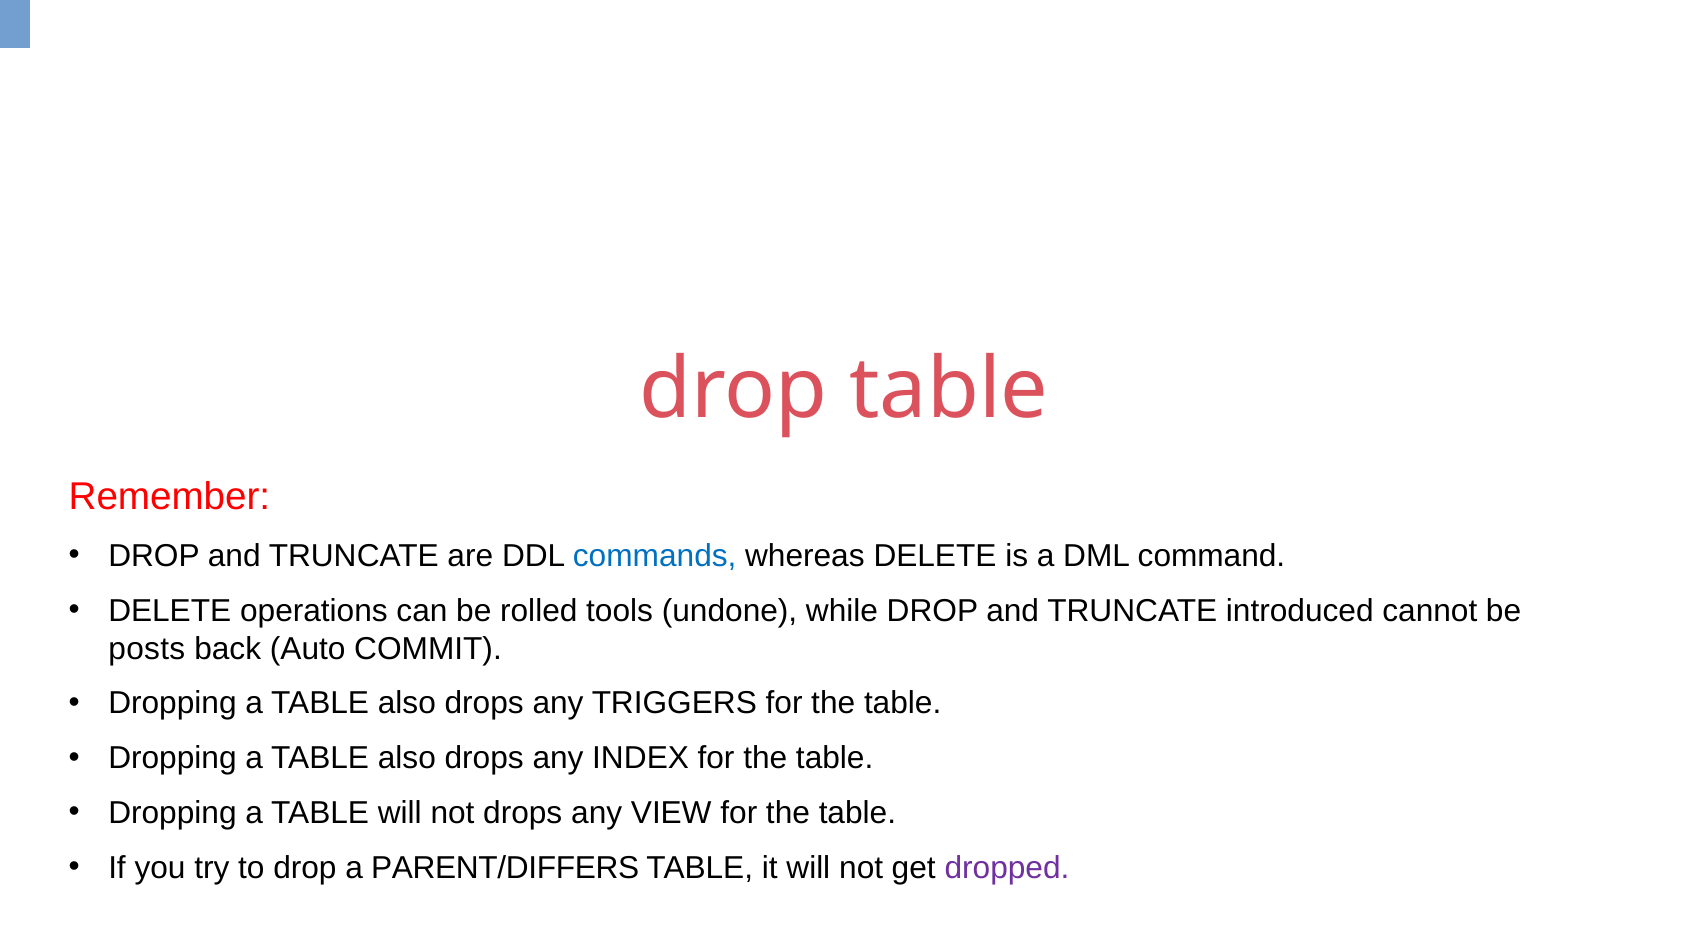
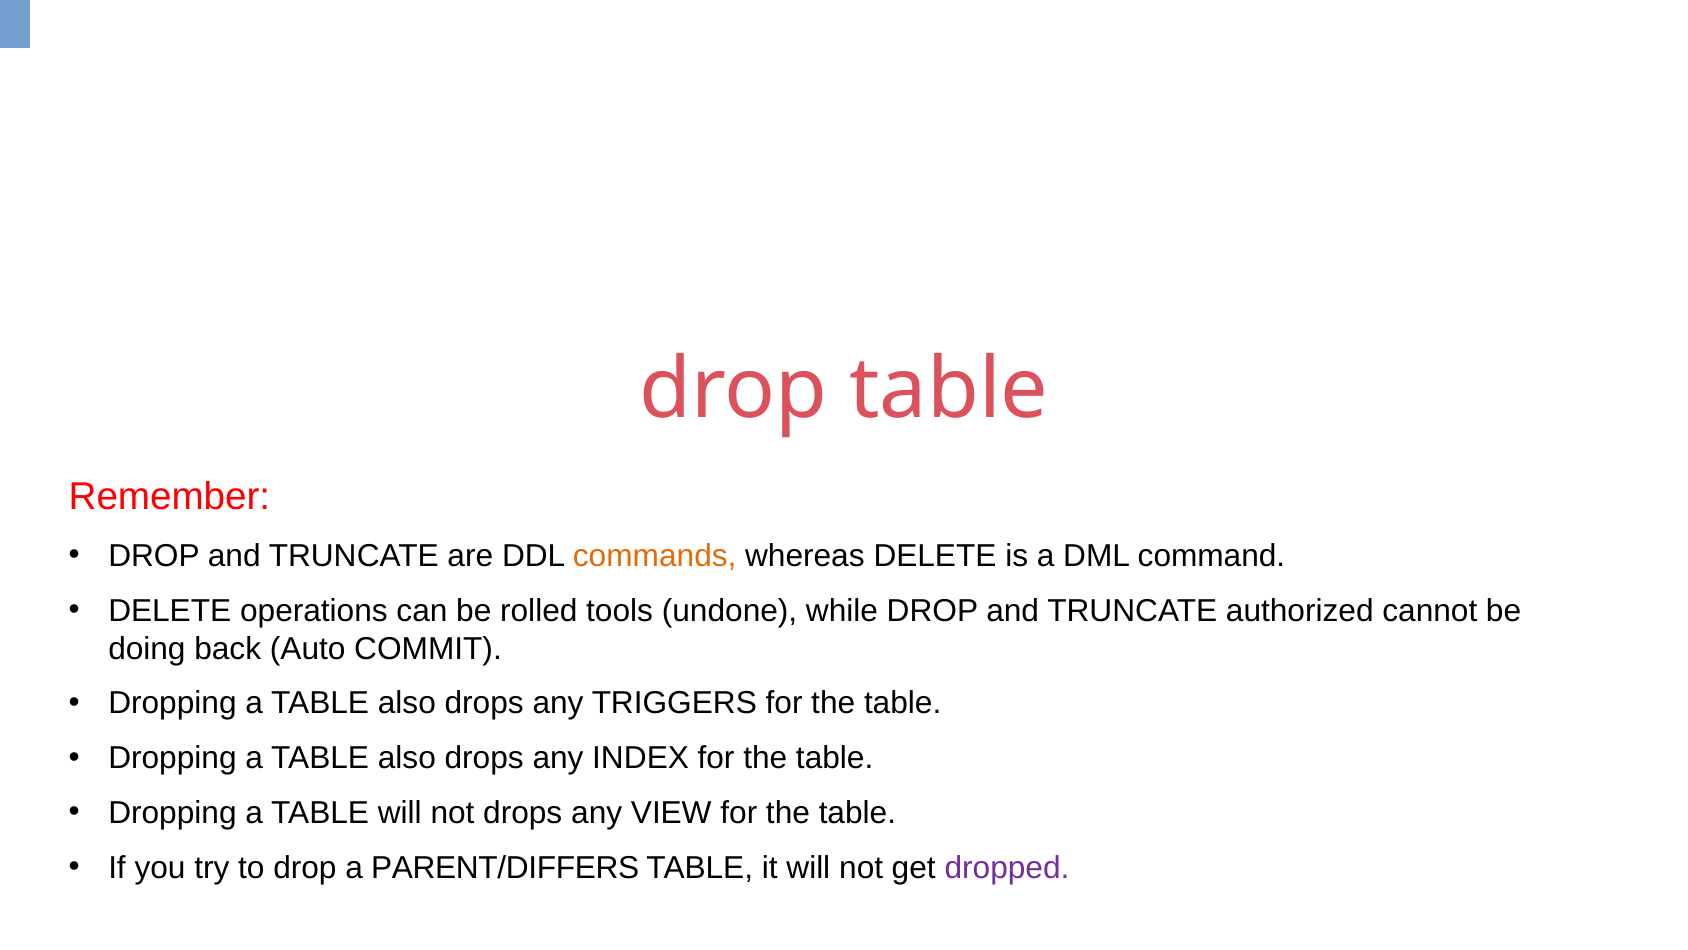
commands colour: blue -> orange (655, 555)
introduced: introduced -> authorized (1300, 610)
posts: posts -> doing (147, 648)
